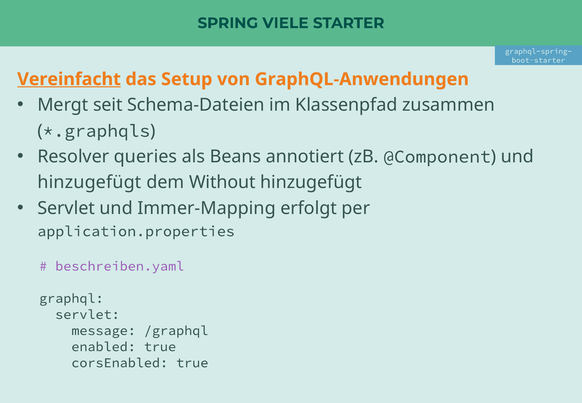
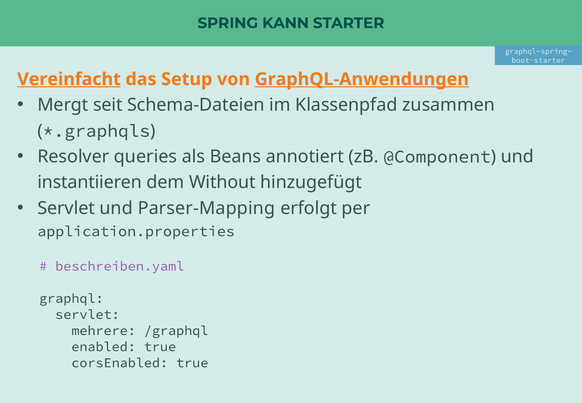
VIELE: VIELE -> KANN (286, 23)
GraphQL-Anwendungen underline: none -> present (362, 79)
hinzugefügt: hinzugefügt -> instantiieren (90, 182)
Immer-Mapping: Immer-Mapping -> Parser-Mapping (206, 208)
message: message -> mehrere (104, 330)
